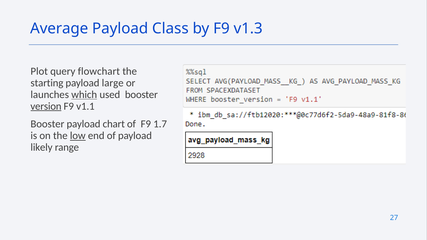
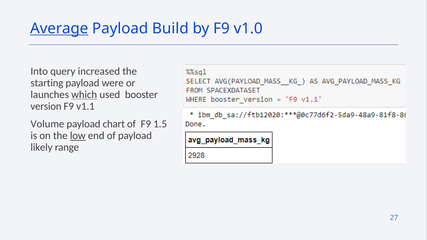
Average underline: none -> present (59, 29)
Class: Class -> Build (170, 29)
v1.3: v1.3 -> v1.0 (248, 29)
Plot: Plot -> Into (39, 71)
flowchart: flowchart -> increased (99, 71)
large: large -> were (113, 83)
version underline: present -> none (46, 106)
Booster: Booster -> Volume (47, 124)
1.7: 1.7 -> 1.5 (160, 124)
